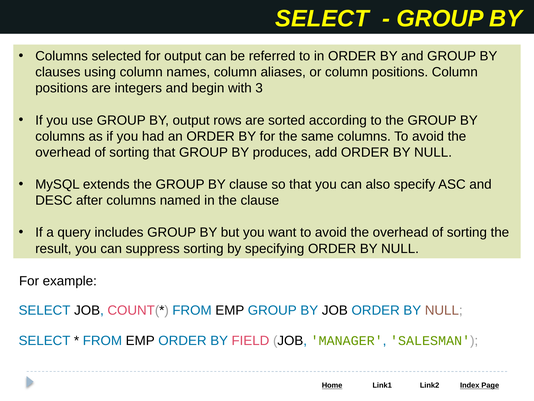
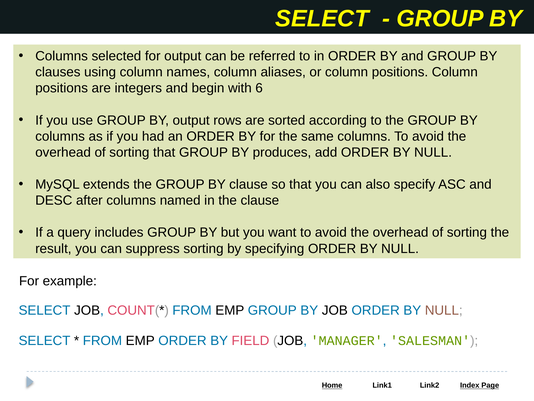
3: 3 -> 6 (259, 88)
